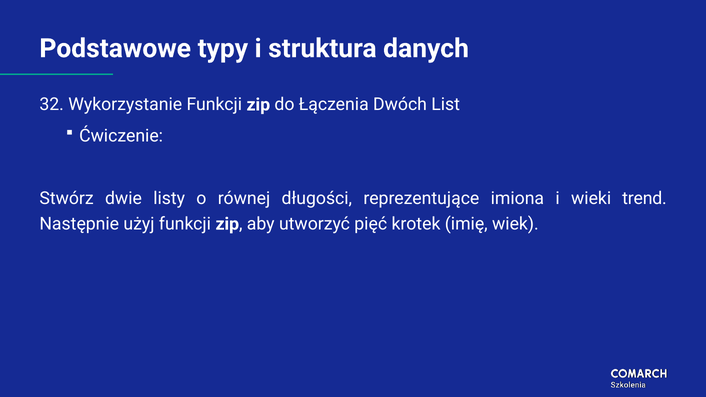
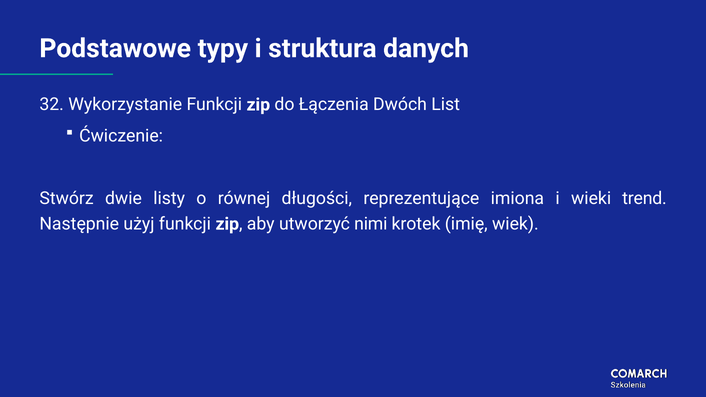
pięć: pięć -> nimi (371, 224)
